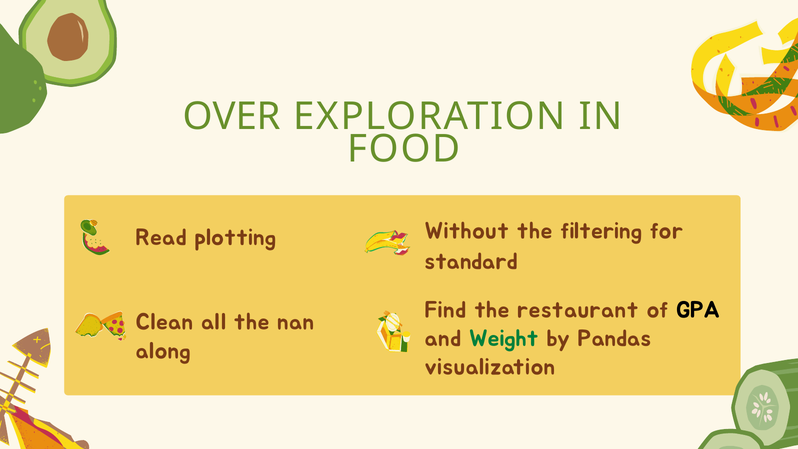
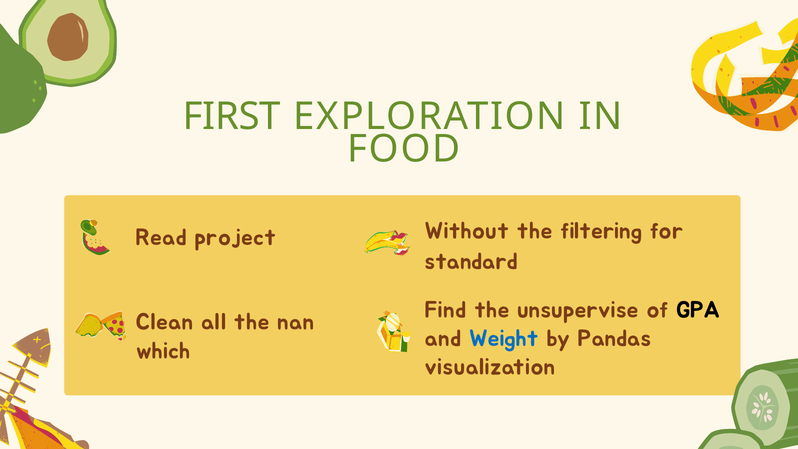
OVER: OVER -> FIRST (232, 117)
plotting: plotting -> project (236, 237)
restaurant: restaurant -> unsupervise (578, 310)
Weight colour: green -> blue (504, 338)
along: along -> which (163, 351)
